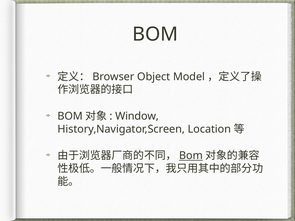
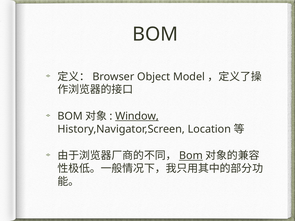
Window underline: none -> present (137, 116)
